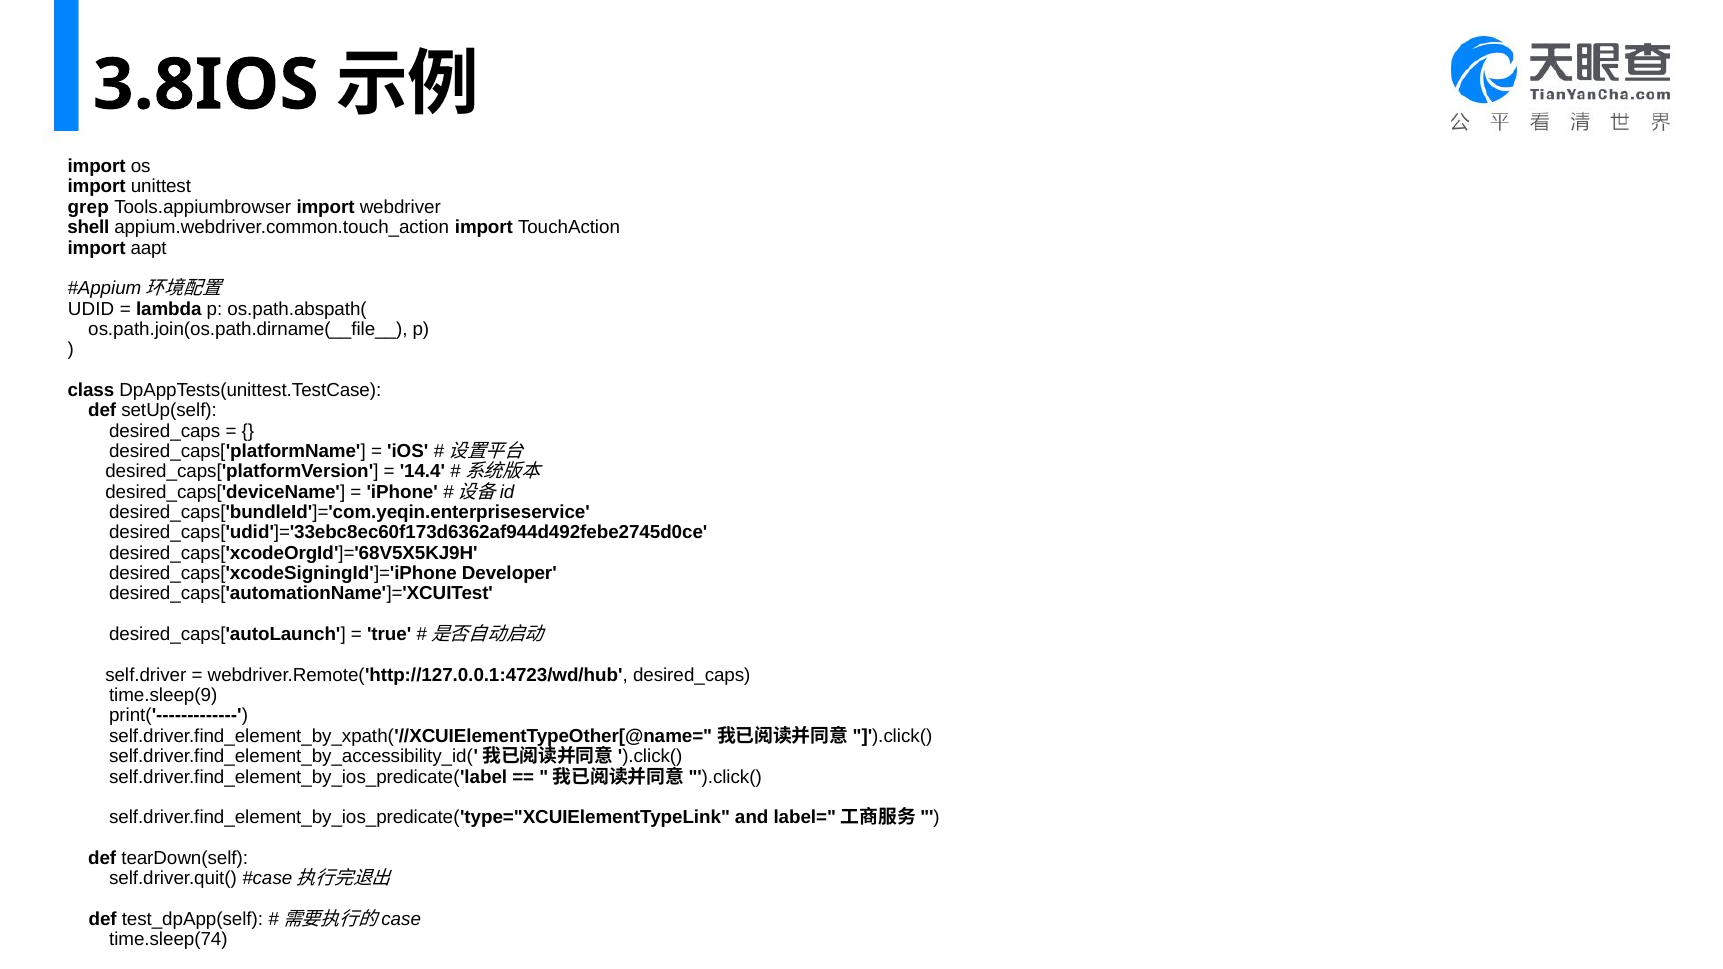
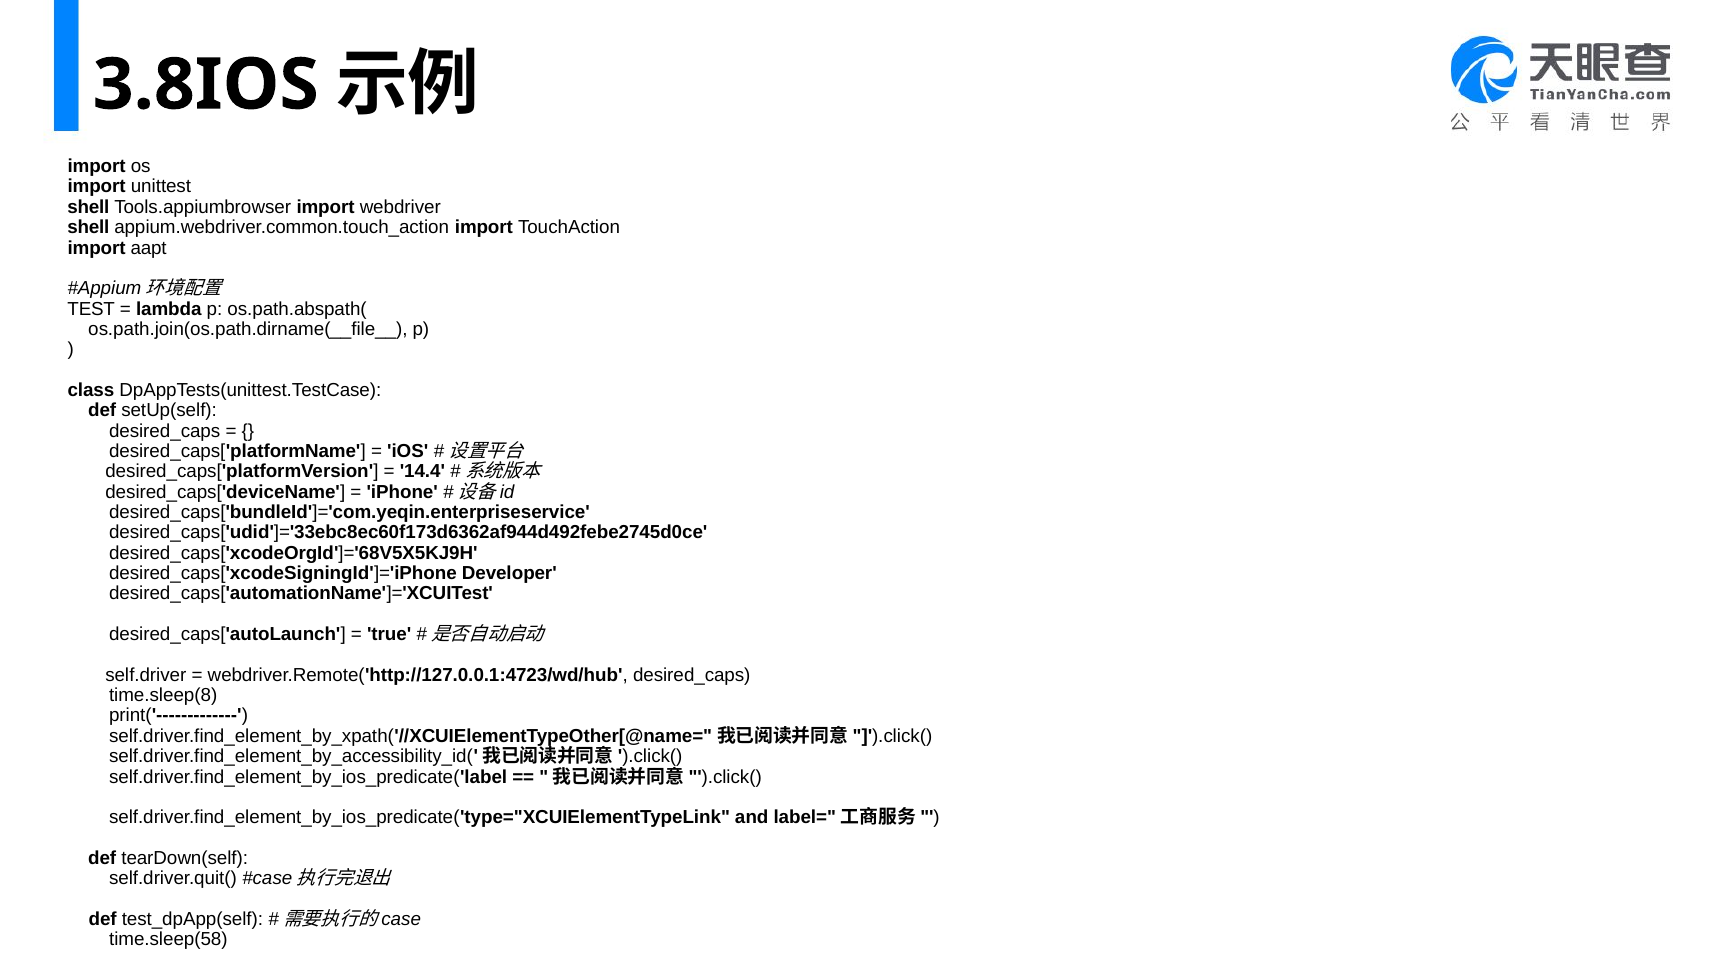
grep: grep -> shell (88, 207)
UDID: UDID -> TEST (91, 309)
time.sleep(9: time.sleep(9 -> time.sleep(8 (163, 696)
time.sleep(74: time.sleep(74 -> time.sleep(58 (168, 940)
